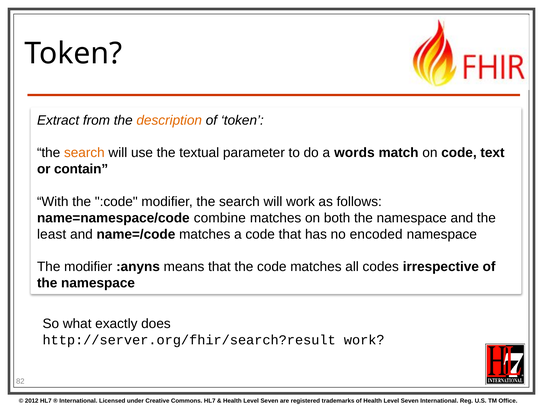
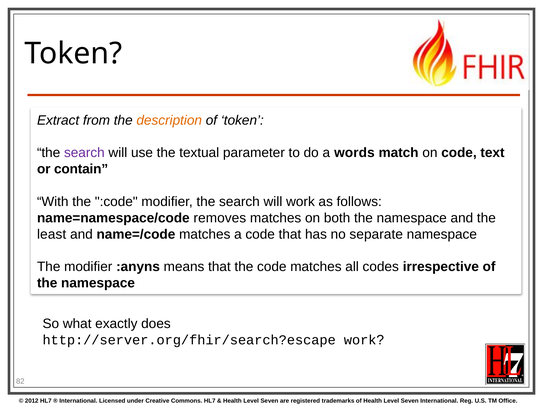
search colour: orange -> purple (84, 153)
combine: combine -> removes (220, 218)
encoded: encoded -> separate (376, 234)
http://server.org/fhir/search?result: http://server.org/fhir/search?result -> http://server.org/fhir/search?escape (189, 340)
